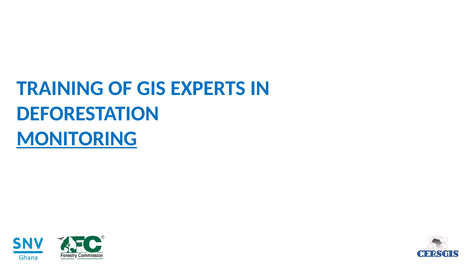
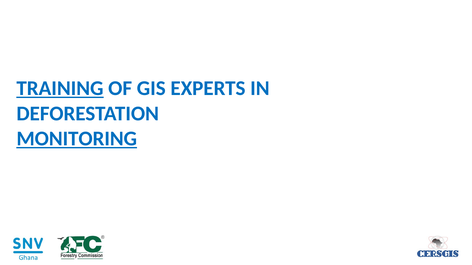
TRAINING underline: none -> present (60, 89)
